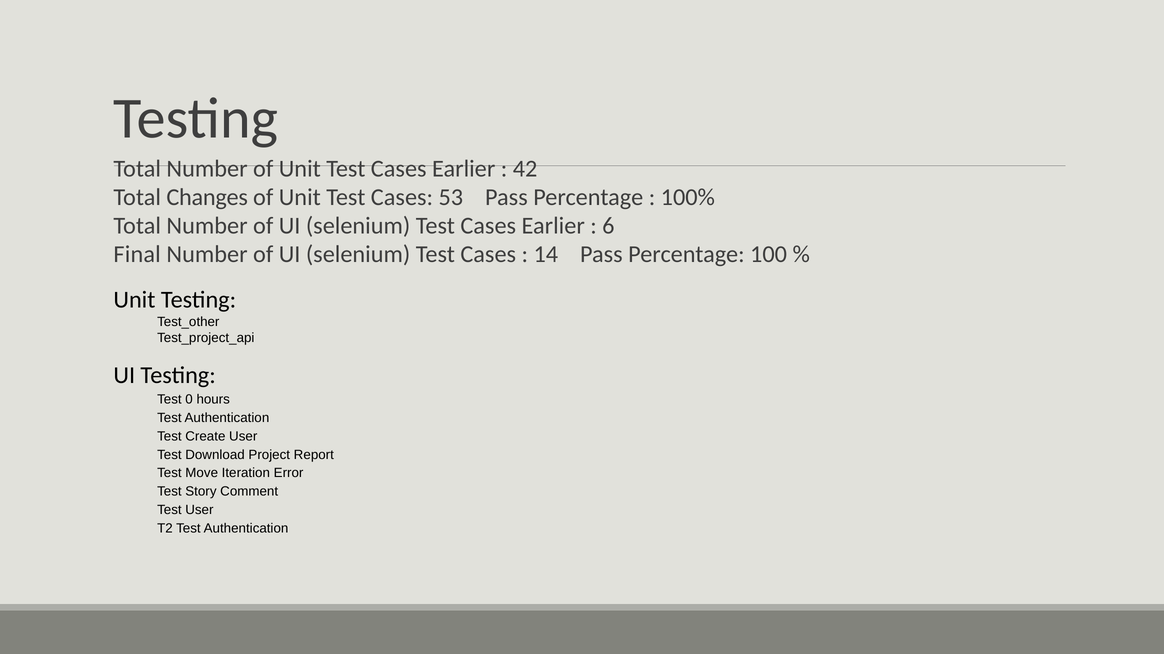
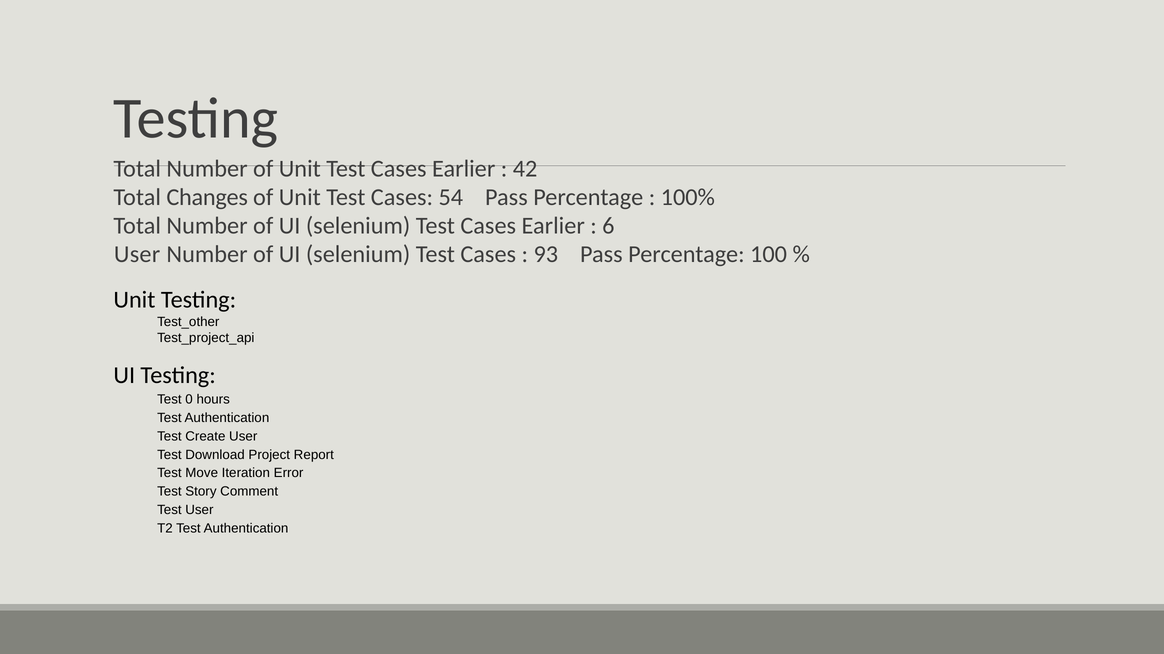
53: 53 -> 54 (451, 197)
Final: Final -> User (137, 255)
14: 14 -> 93 (546, 255)
